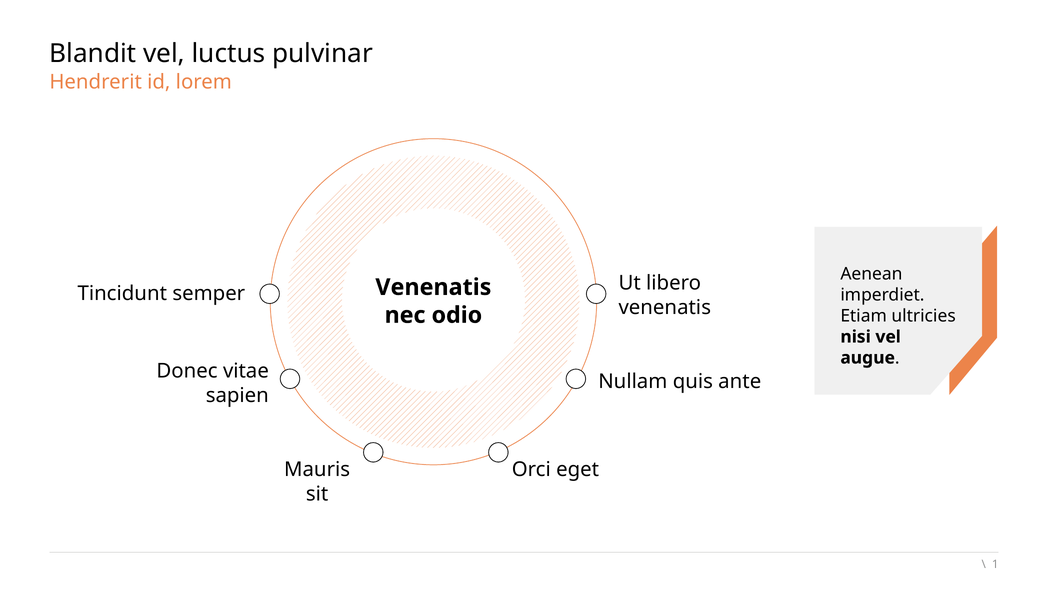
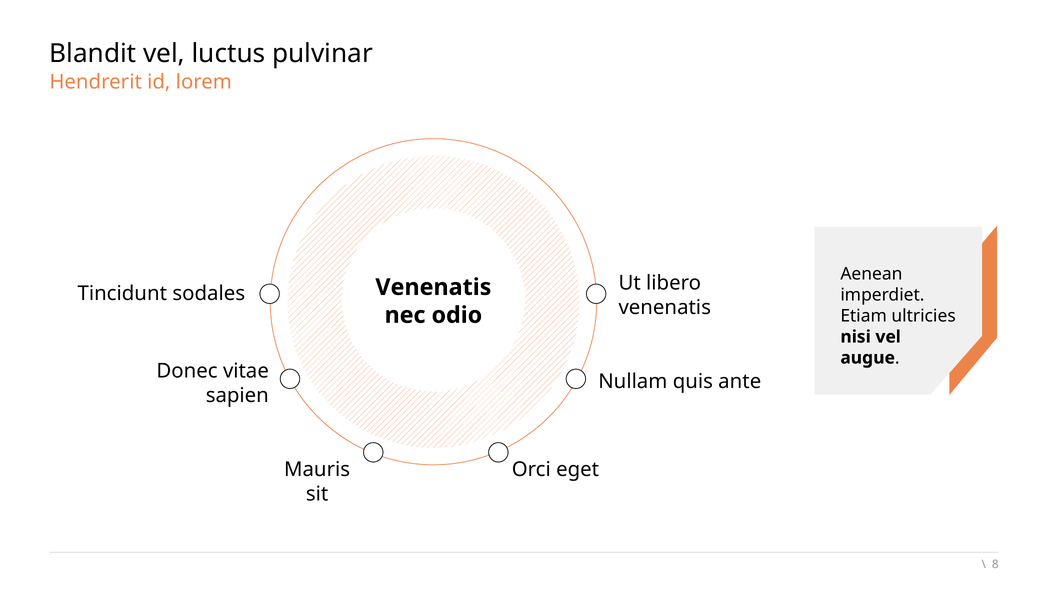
semper: semper -> sodales (209, 293)
1: 1 -> 8 (995, 564)
